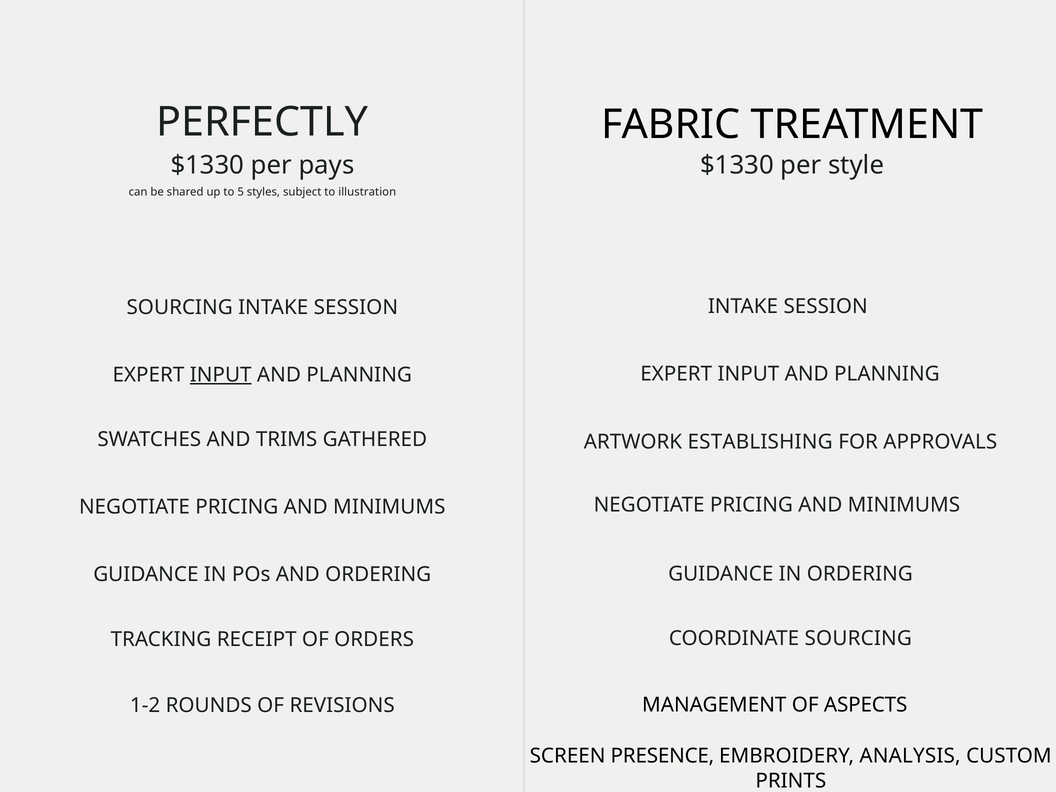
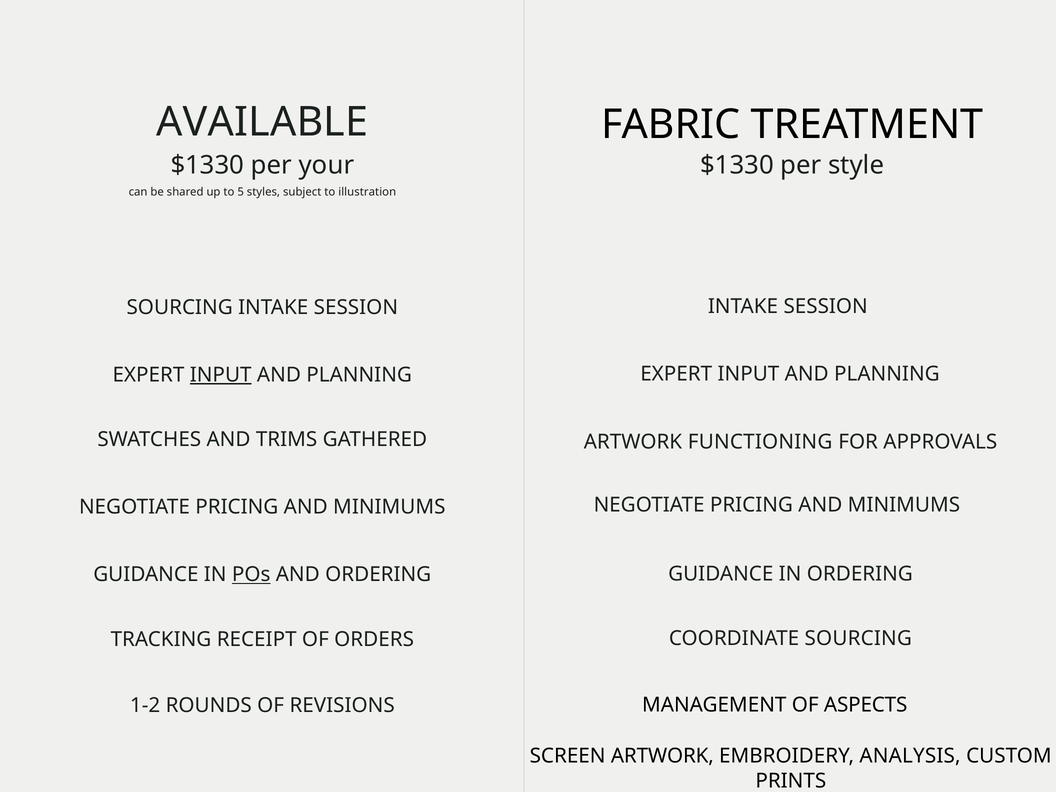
PERFECTLY: PERFECTLY -> AVAILABLE (262, 122)
pays: pays -> your (326, 165)
ESTABLISHING: ESTABLISHING -> FUNCTIONING (760, 442)
POs underline: none -> present (251, 575)
SCREEN PRESENCE: PRESENCE -> ARTWORK (662, 756)
